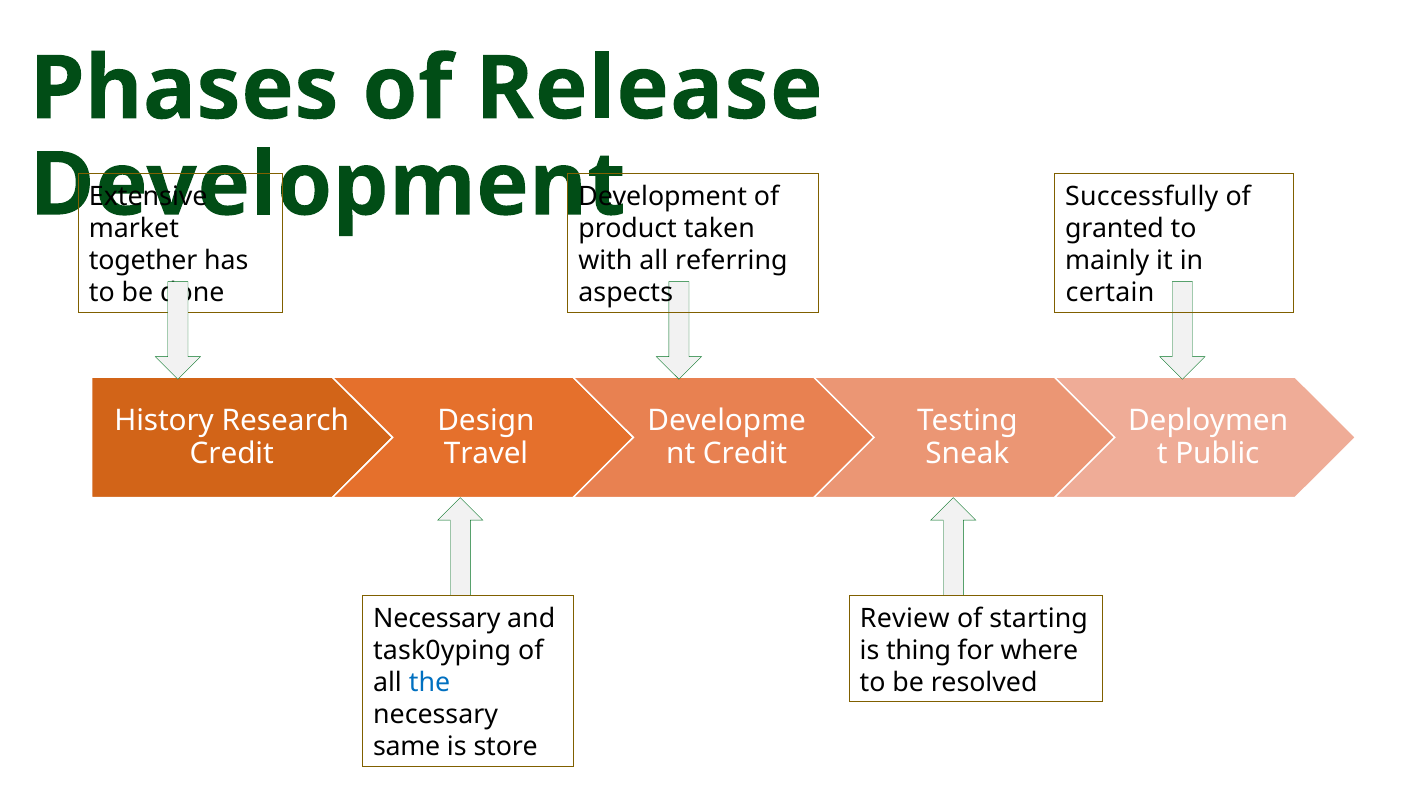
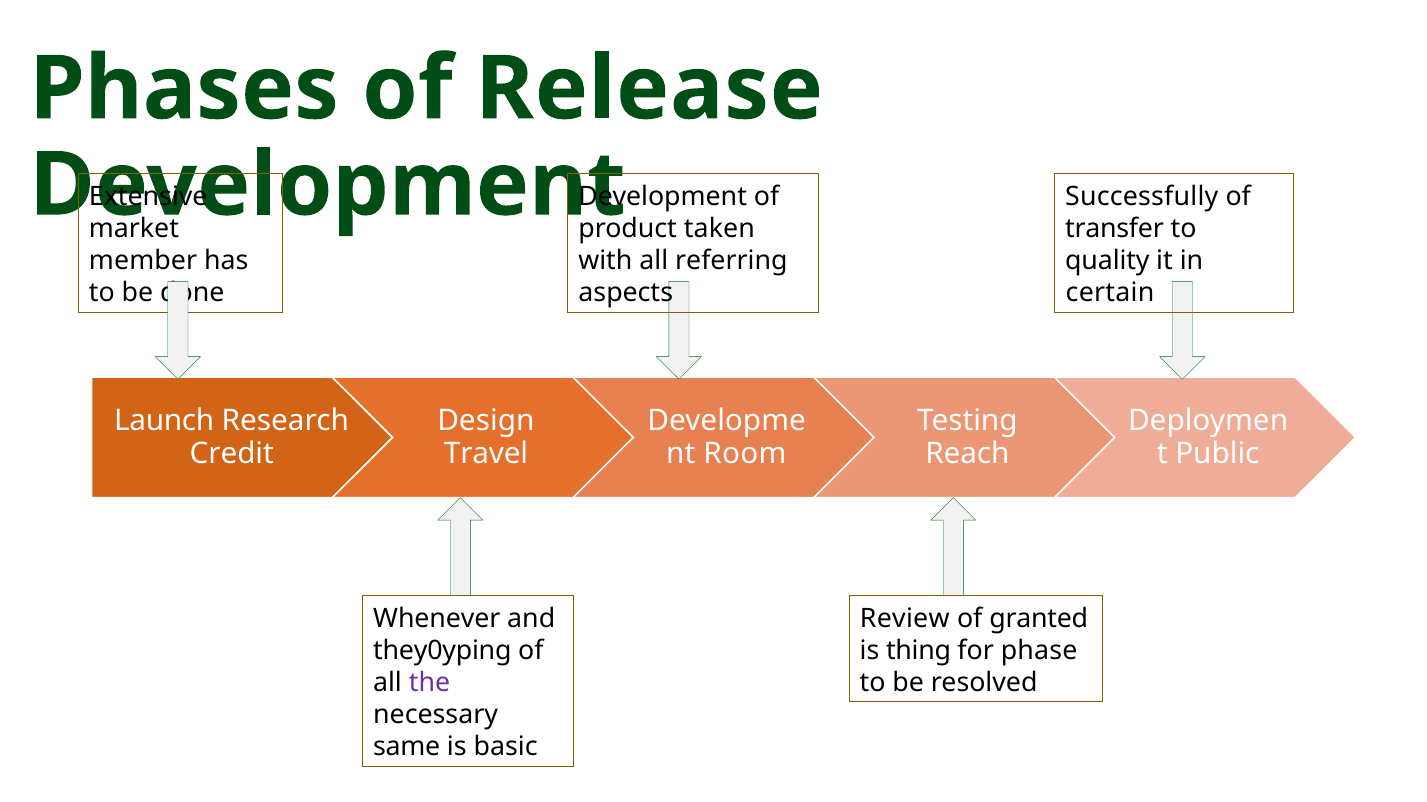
granted: granted -> transfer (1114, 229)
together: together -> member (143, 261)
mainly: mainly -> quality (1107, 261)
History: History -> Launch (164, 422)
Credit: Credit -> Room (745, 454)
Sneak: Sneak -> Reach (967, 454)
Necessary: Necessary -> Whenever (437, 619)
starting: starting -> granted (1039, 619)
task0yping: task0yping -> they0yping (442, 651)
where: where -> phase (1039, 651)
the colour: blue -> purple (430, 683)
store: store -> basic (506, 747)
